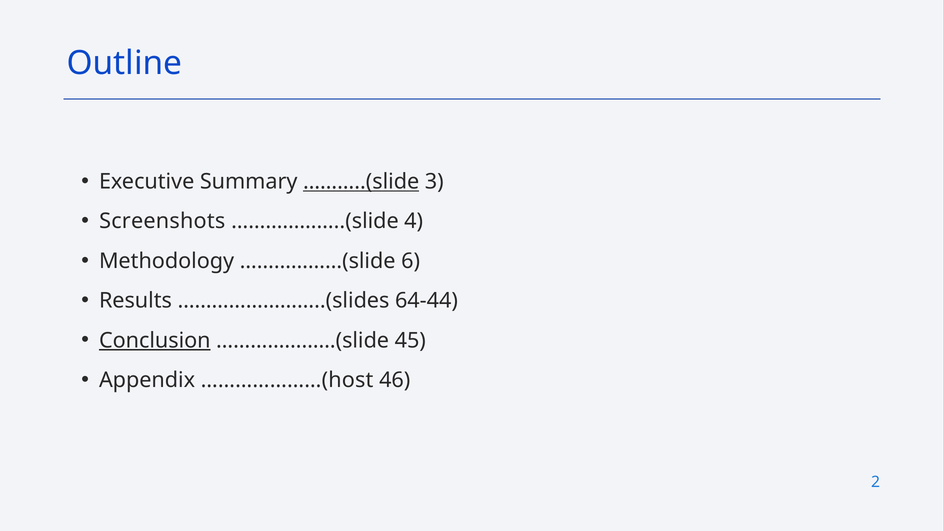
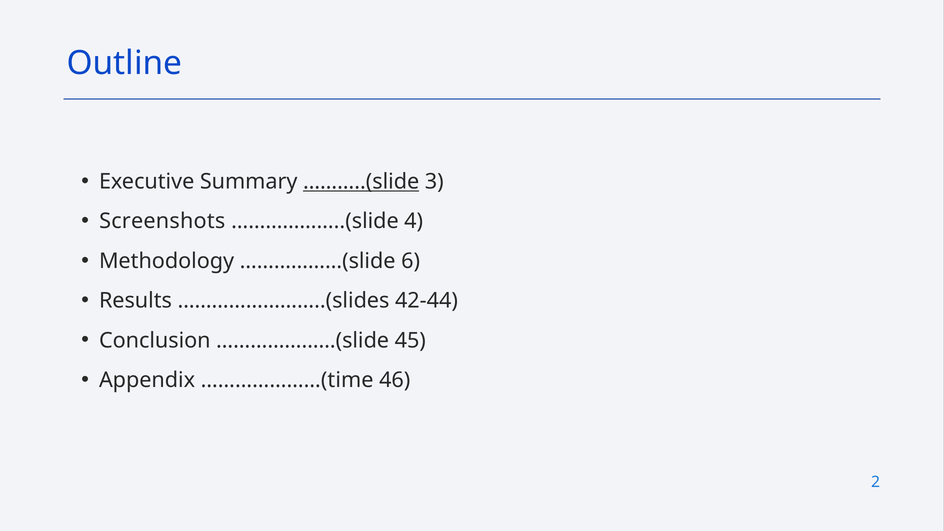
64-44: 64-44 -> 42-44 (426, 301)
Conclusion underline: present -> none (155, 340)
…………………(host: …………………(host -> …………………(time (287, 380)
